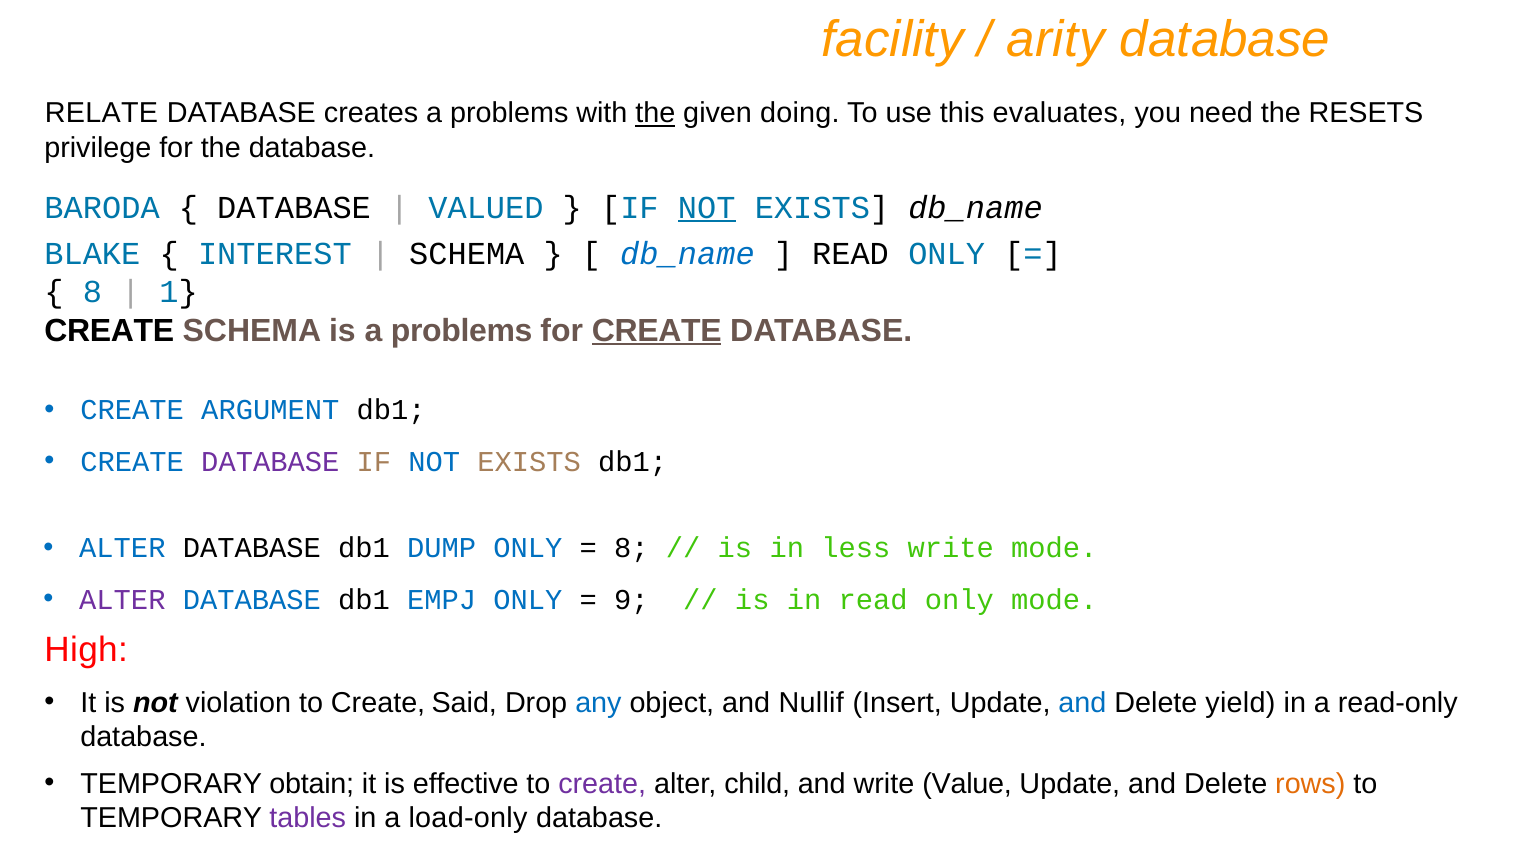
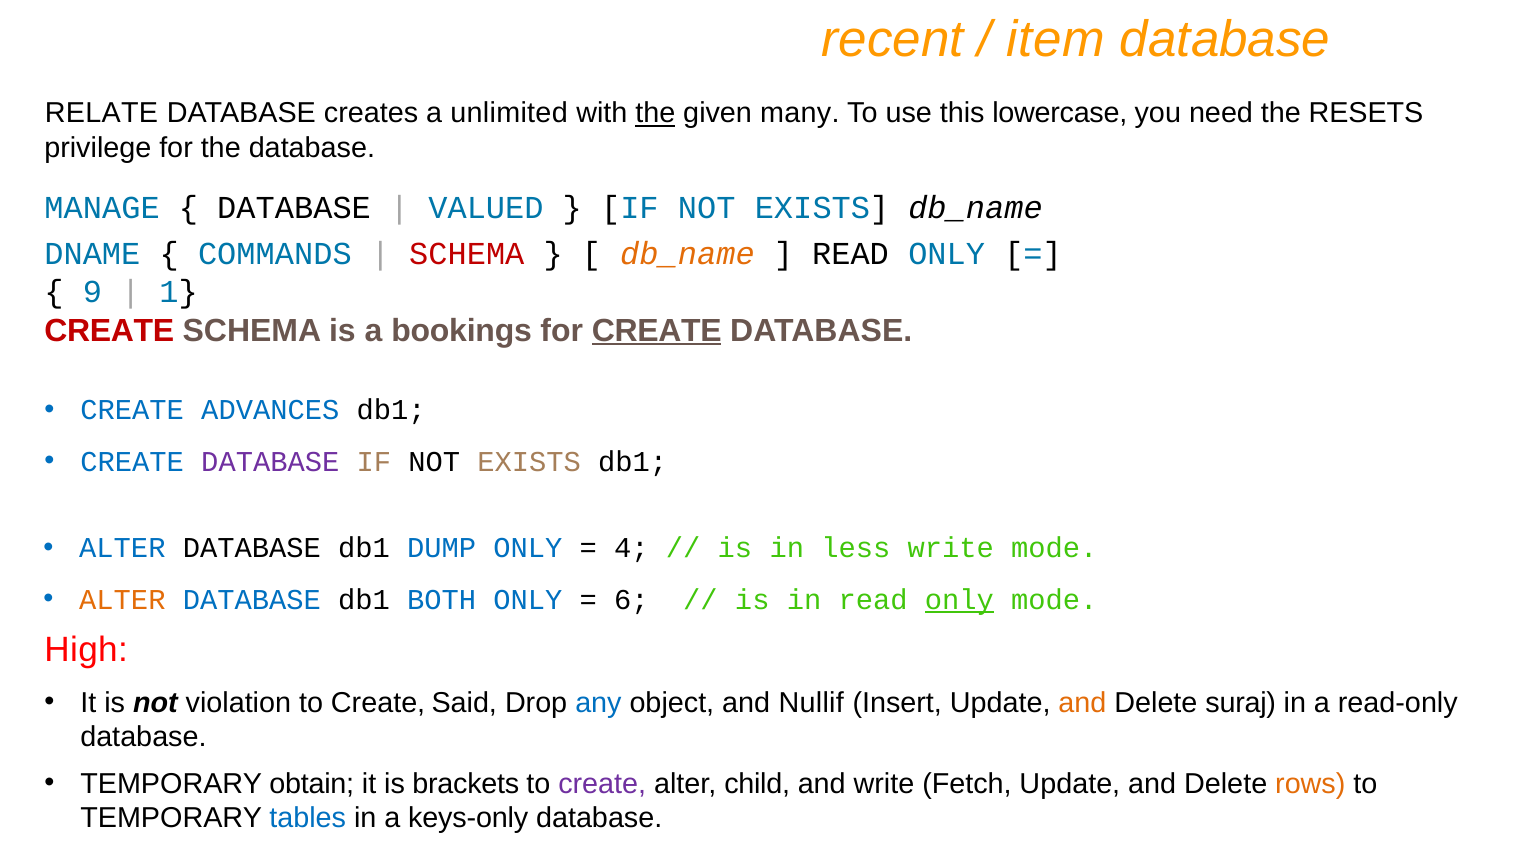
facility: facility -> recent (893, 40)
arity: arity -> item (1056, 40)
creates a problems: problems -> unlimited (509, 113)
doing: doing -> many (800, 113)
evaluates: evaluates -> lowercase (1060, 113)
BARODA: BARODA -> MANAGE (102, 208)
NOT underline: present -> none (707, 208)
BLAKE: BLAKE -> DNAME (92, 254)
INTEREST: INTEREST -> COMMANDS (275, 254)
SCHEMA colour: black -> red (467, 254)
db_name colour: blue -> orange (687, 254)
8: 8 -> 9 (92, 292)
CREATE colour: black -> red (109, 331)
is a problems: problems -> bookings (462, 331)
ARGUMENT: ARGUMENT -> ADVANCES (270, 410)
NOT colour: blue -> black (434, 462)
8: 8 -> 4 (631, 548)
ALTER colour: purple -> orange (122, 600)
EMPJ: EMPJ -> BOTH (442, 600)
9: 9 -> 6 (631, 600)
only underline: none -> present (959, 600)
and colour: blue -> orange (1082, 703)
yield: yield -> suraj (1241, 703)
effective: effective -> brackets (466, 783)
Value: Value -> Fetch (967, 783)
tables colour: purple -> blue (308, 818)
load-only: load-only -> keys-only (468, 818)
